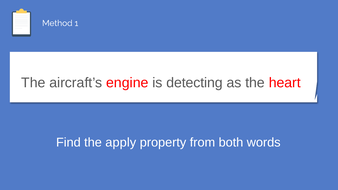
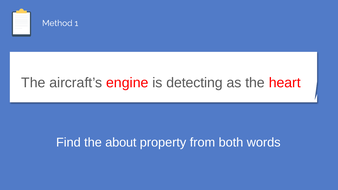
apply: apply -> about (121, 143)
